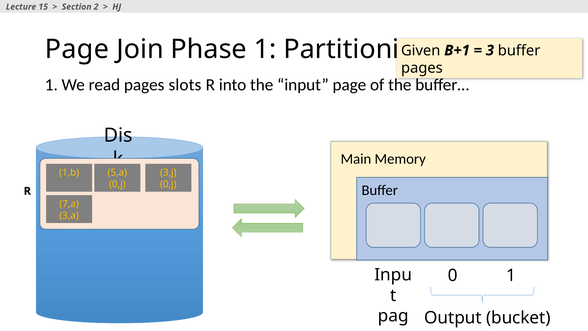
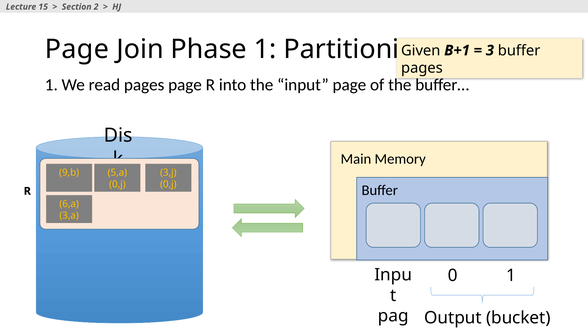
pages slots: slots -> page (185, 85)
1,b: 1,b -> 9,b (69, 172)
7,a: 7,a -> 6,a (69, 204)
